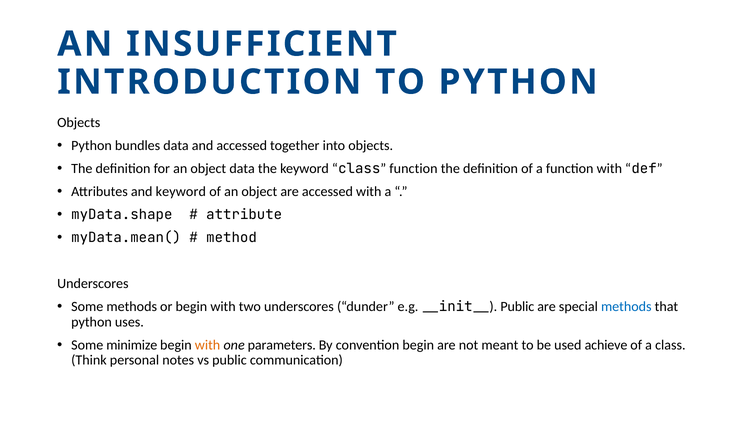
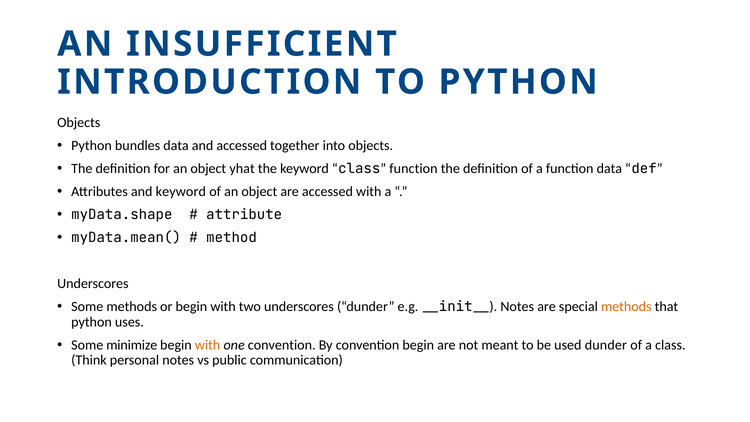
object data: data -> yhat (242, 169)
function with: with -> data (609, 169)
__init__ Public: Public -> Notes (517, 307)
methods colour: blue -> orange (626, 307)
one parameters: parameters -> convention (282, 345)
used achieve: achieve -> dunder (606, 345)
